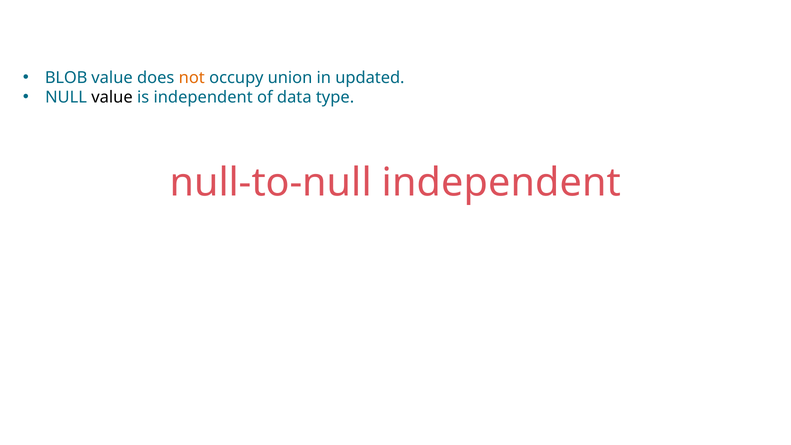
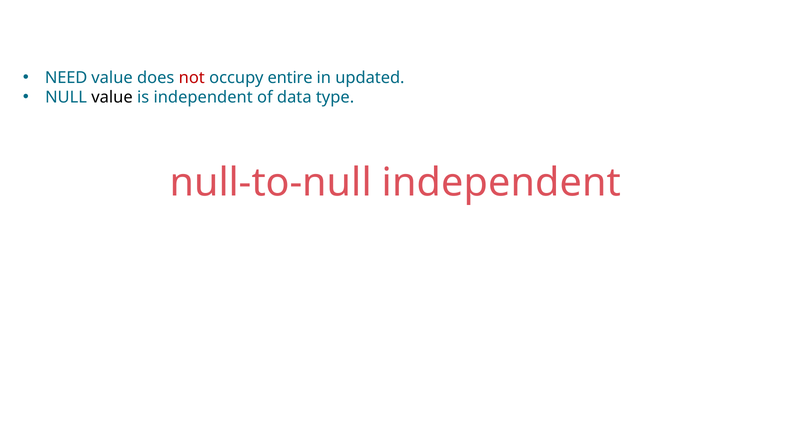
BLOB: BLOB -> NEED (66, 78)
not colour: orange -> red (192, 78)
union: union -> entire (290, 78)
